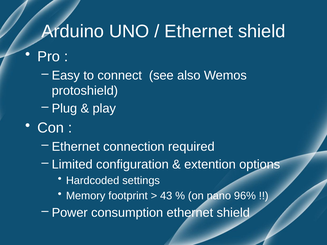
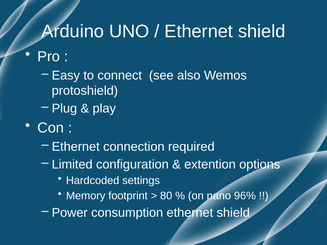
43: 43 -> 80 (166, 196)
